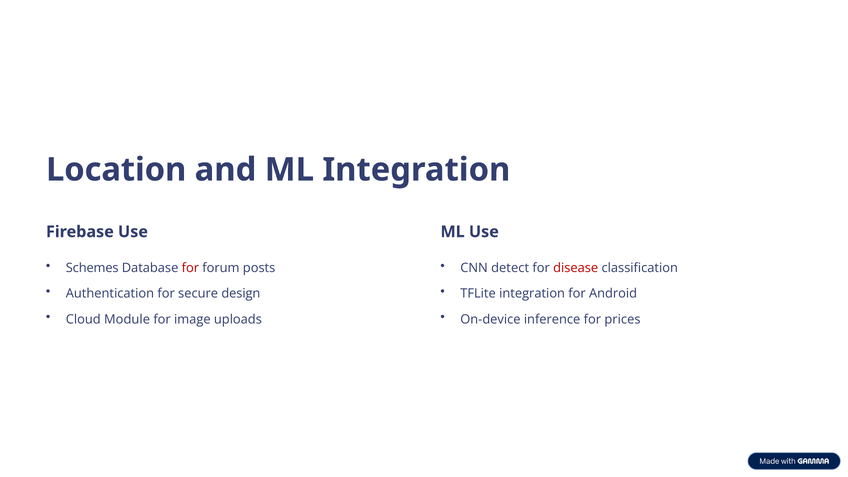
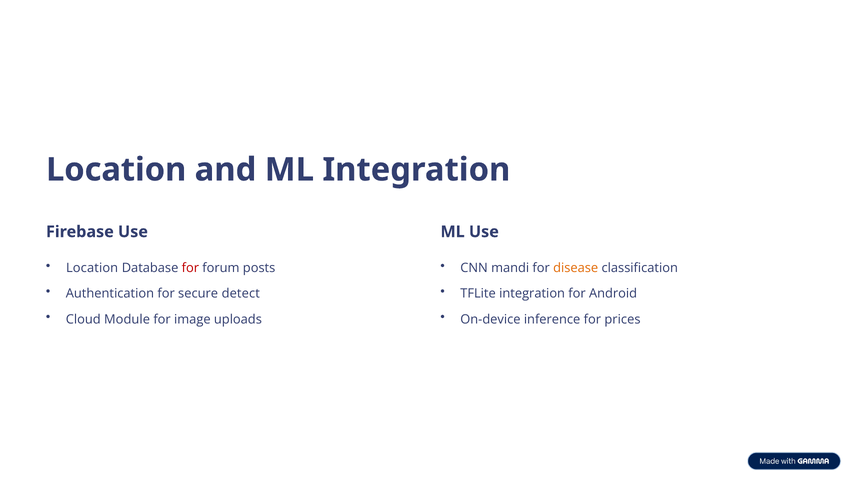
Schemes: Schemes -> Location (92, 268)
detect: detect -> mandi (510, 268)
disease colour: red -> orange (576, 268)
design: design -> detect (241, 294)
